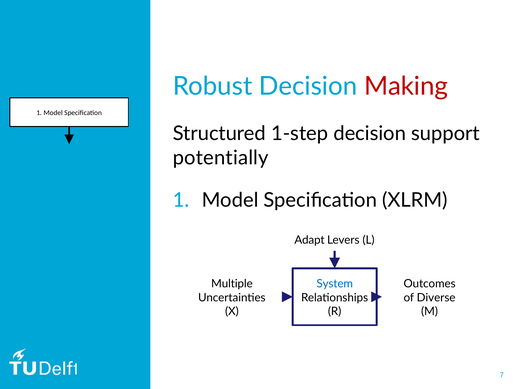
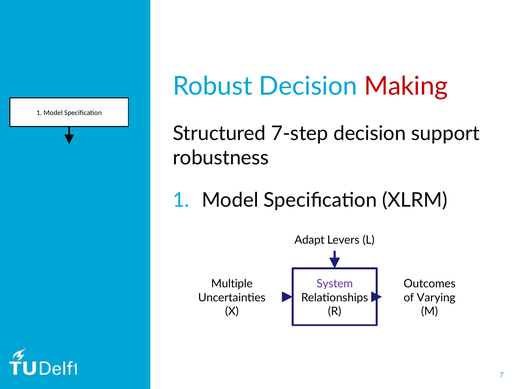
1-step: 1-step -> 7-step (300, 134)
potentially: potentially -> robustness (221, 158)
System colour: blue -> purple (335, 284)
Diverse: Diverse -> Varying (436, 298)
